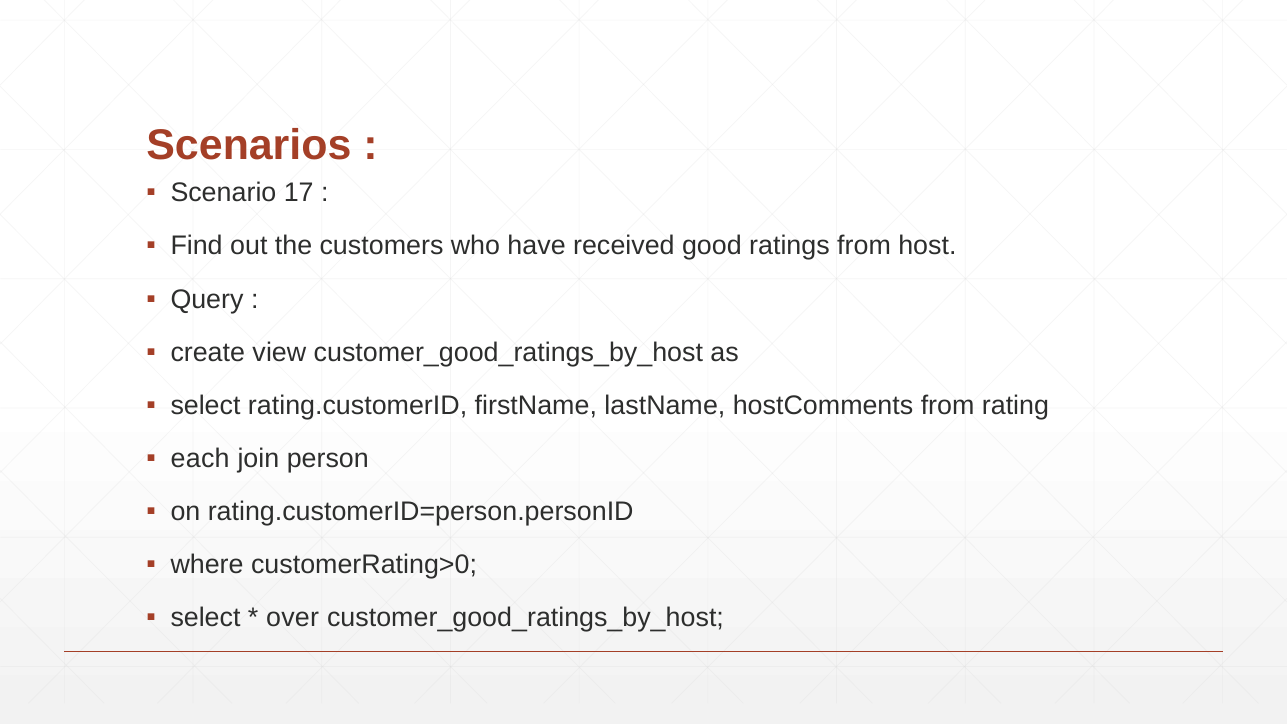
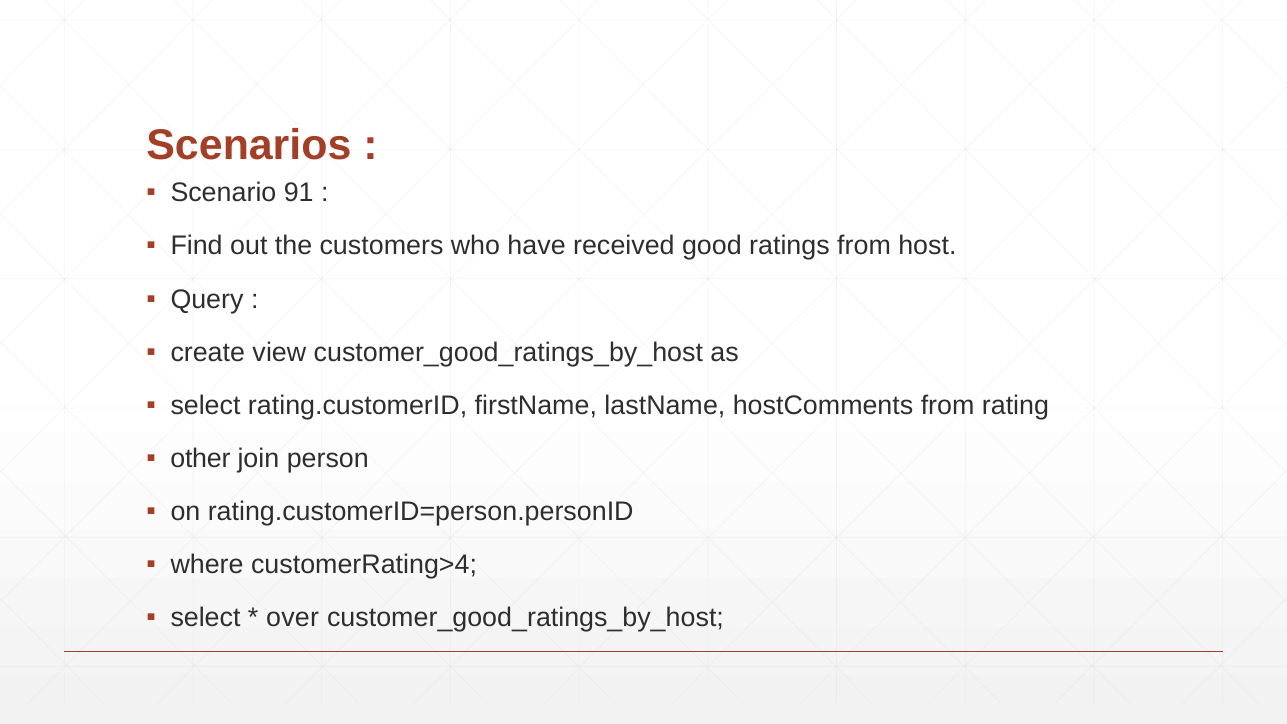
17: 17 -> 91 (299, 193)
each: each -> other (200, 459)
customerRating>0: customerRating>0 -> customerRating>4 (364, 565)
